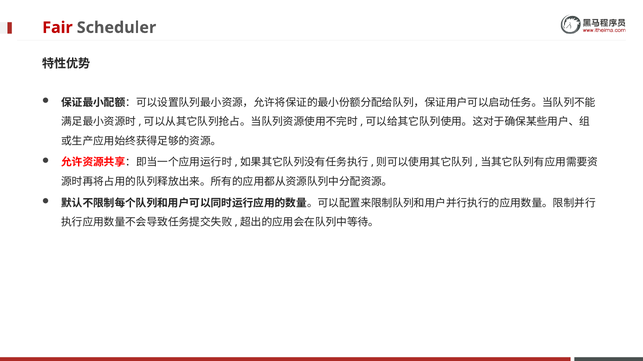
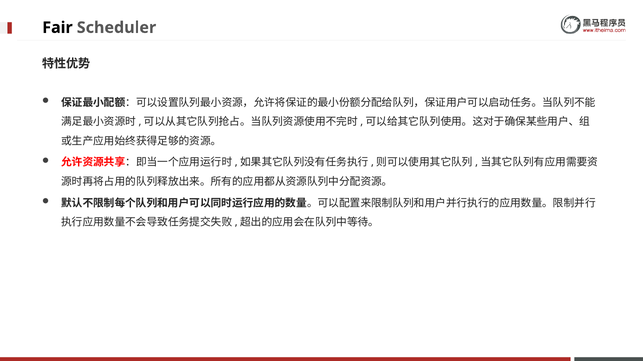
Fair colour: red -> black (57, 28)
